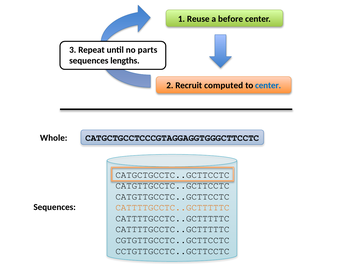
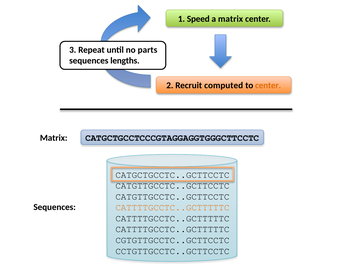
Reuse: Reuse -> Speed (198, 19)
a before: before -> matrix (231, 19)
center colour: blue -> orange (268, 85)
Whole: Whole -> Matrix (54, 138)
